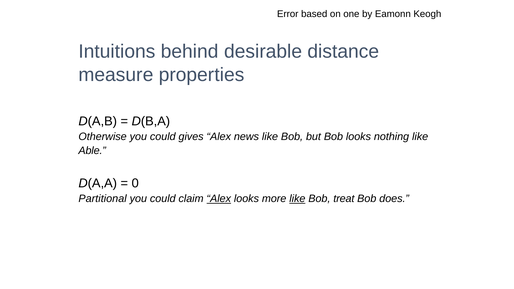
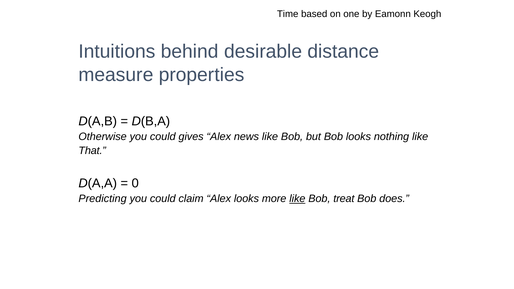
Error: Error -> Time (288, 14)
Able: Able -> That (92, 151)
Partitional: Partitional -> Predicting (103, 199)
Alex underline: present -> none (219, 199)
